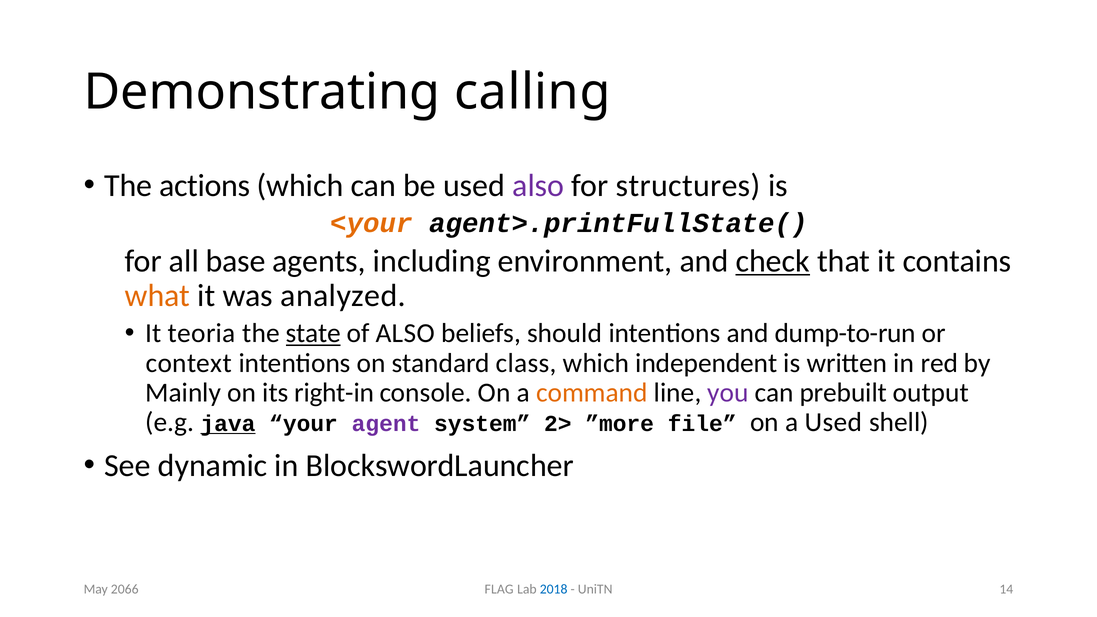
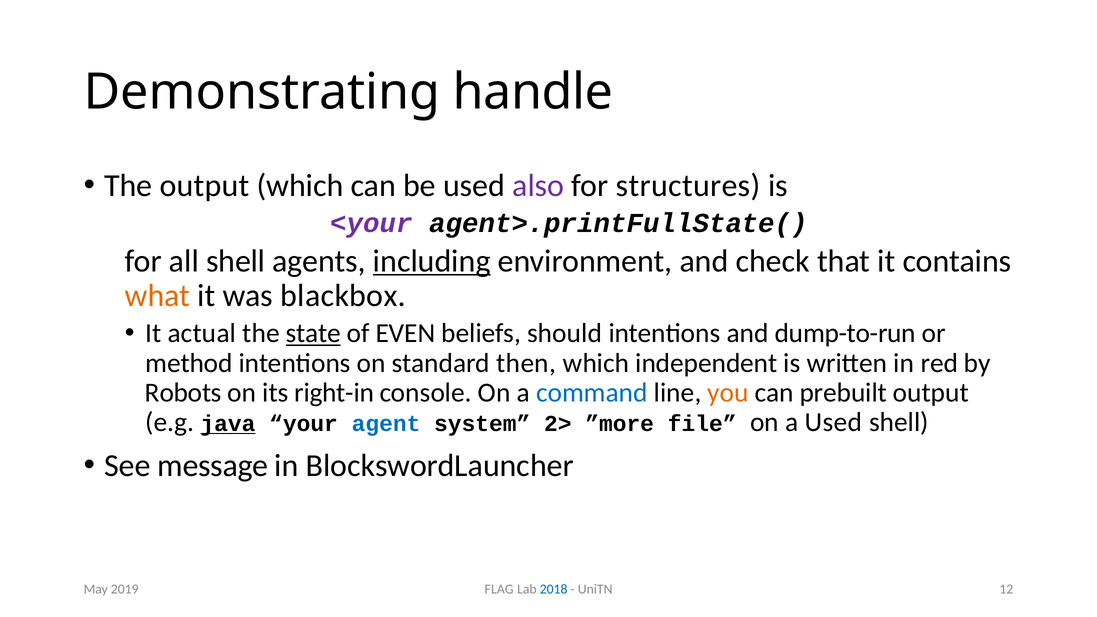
calling: calling -> handle (533, 92)
The actions: actions -> output (204, 185)
<your colour: orange -> purple (372, 223)
all base: base -> shell (236, 261)
including underline: none -> present (432, 261)
check underline: present -> none (773, 261)
analyzed: analyzed -> blackbox (343, 296)
teoria: teoria -> actual (202, 333)
of ALSO: ALSO -> EVEN (406, 333)
context: context -> method (189, 363)
class: class -> then (526, 363)
Mainly: Mainly -> Robots (183, 393)
command colour: orange -> blue (592, 393)
you colour: purple -> orange (728, 393)
agent colour: purple -> blue (386, 424)
dynamic: dynamic -> message (213, 466)
14: 14 -> 12 (1006, 589)
2066: 2066 -> 2019 (125, 589)
